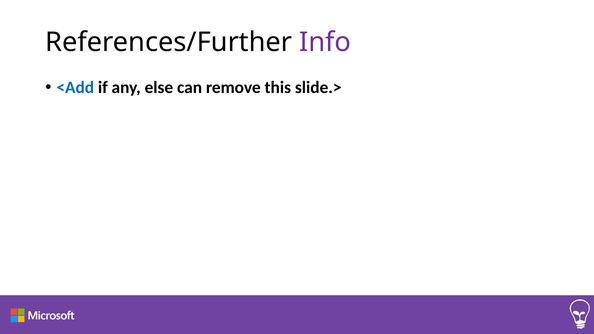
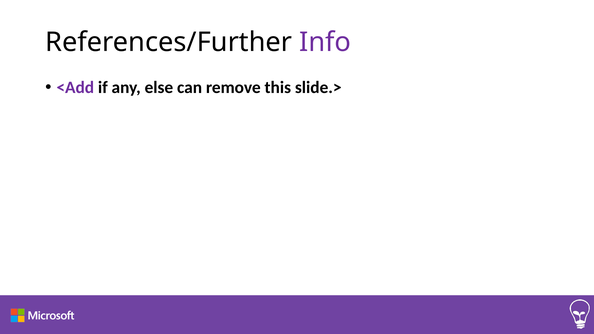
<Add colour: blue -> purple (75, 87)
